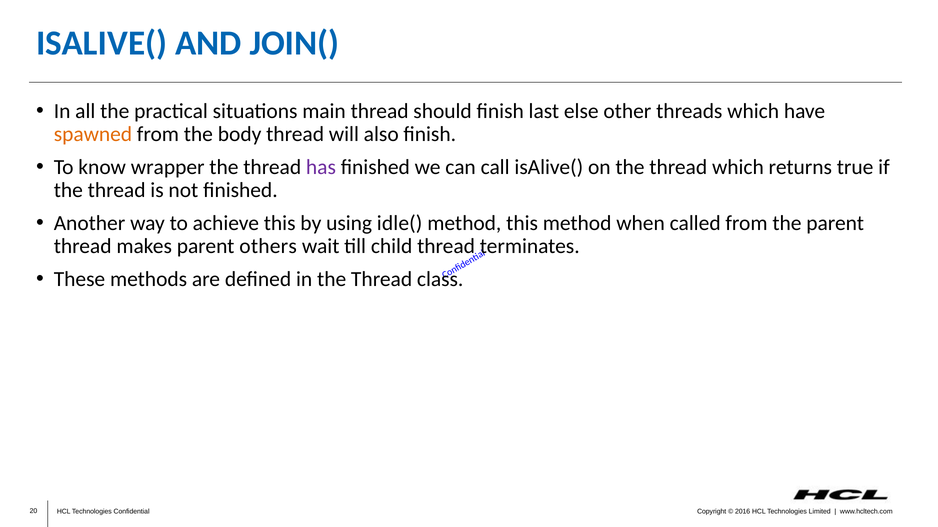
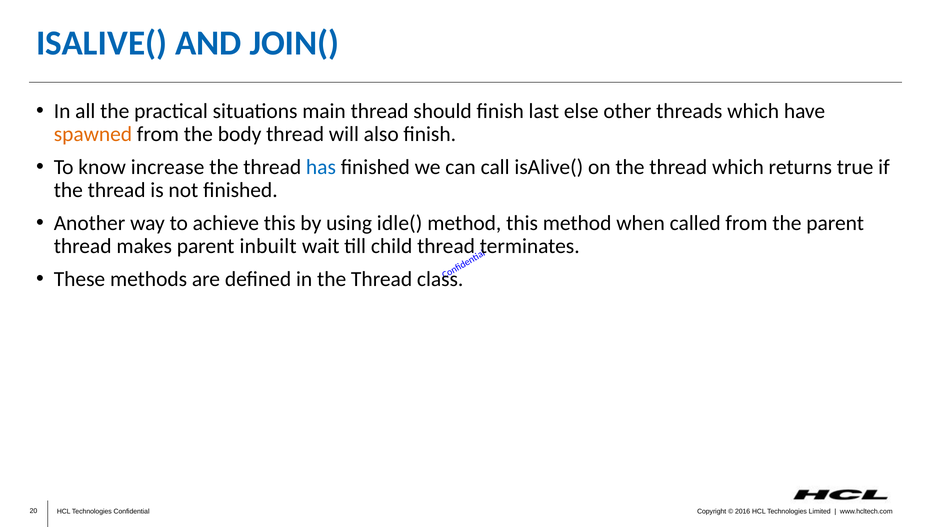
wrapper: wrapper -> increase (168, 167)
has colour: purple -> blue (321, 167)
others: others -> inbuilt (268, 247)
